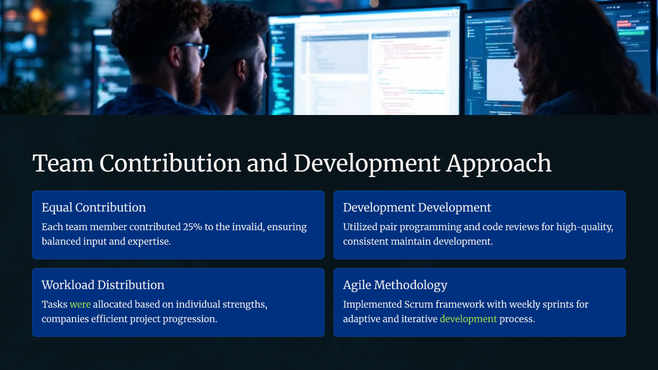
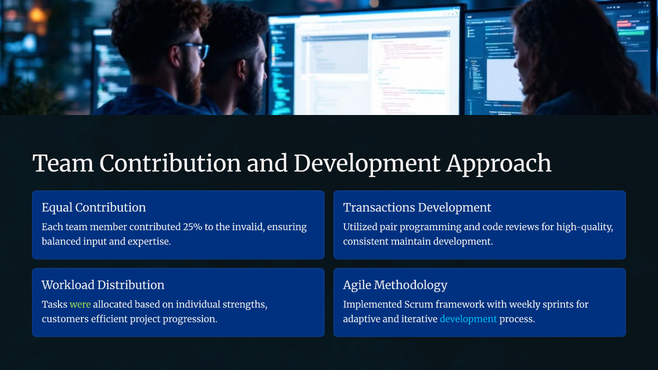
Development: Development -> Transactions (379, 208)
companies: companies -> customers (65, 319)
development colour: light green -> light blue (468, 319)
